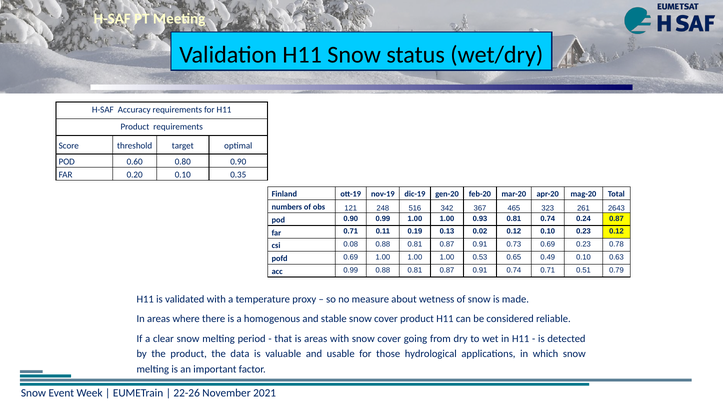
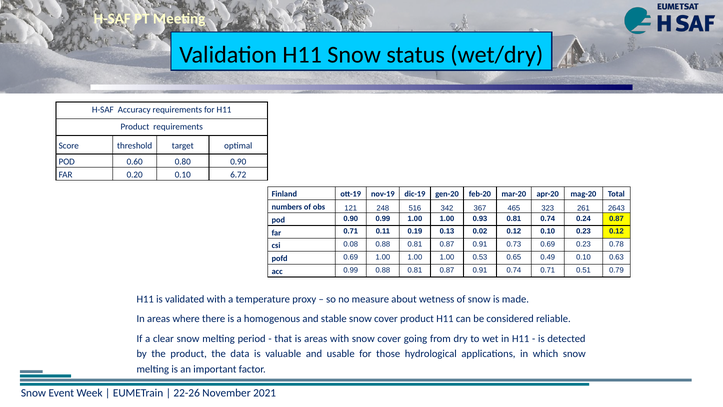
0.35: 0.35 -> 6.72 (238, 175)
